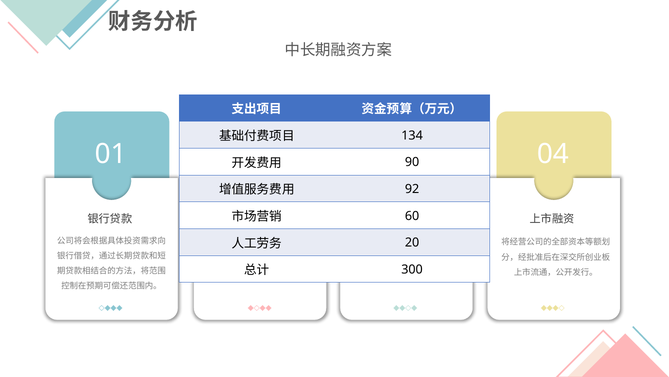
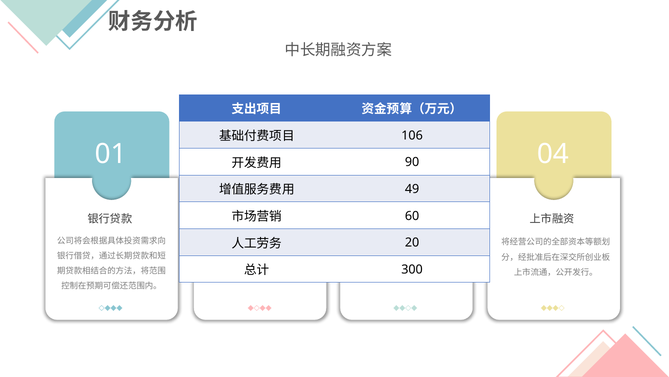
134: 134 -> 106 (412, 135)
92: 92 -> 49 (412, 189)
